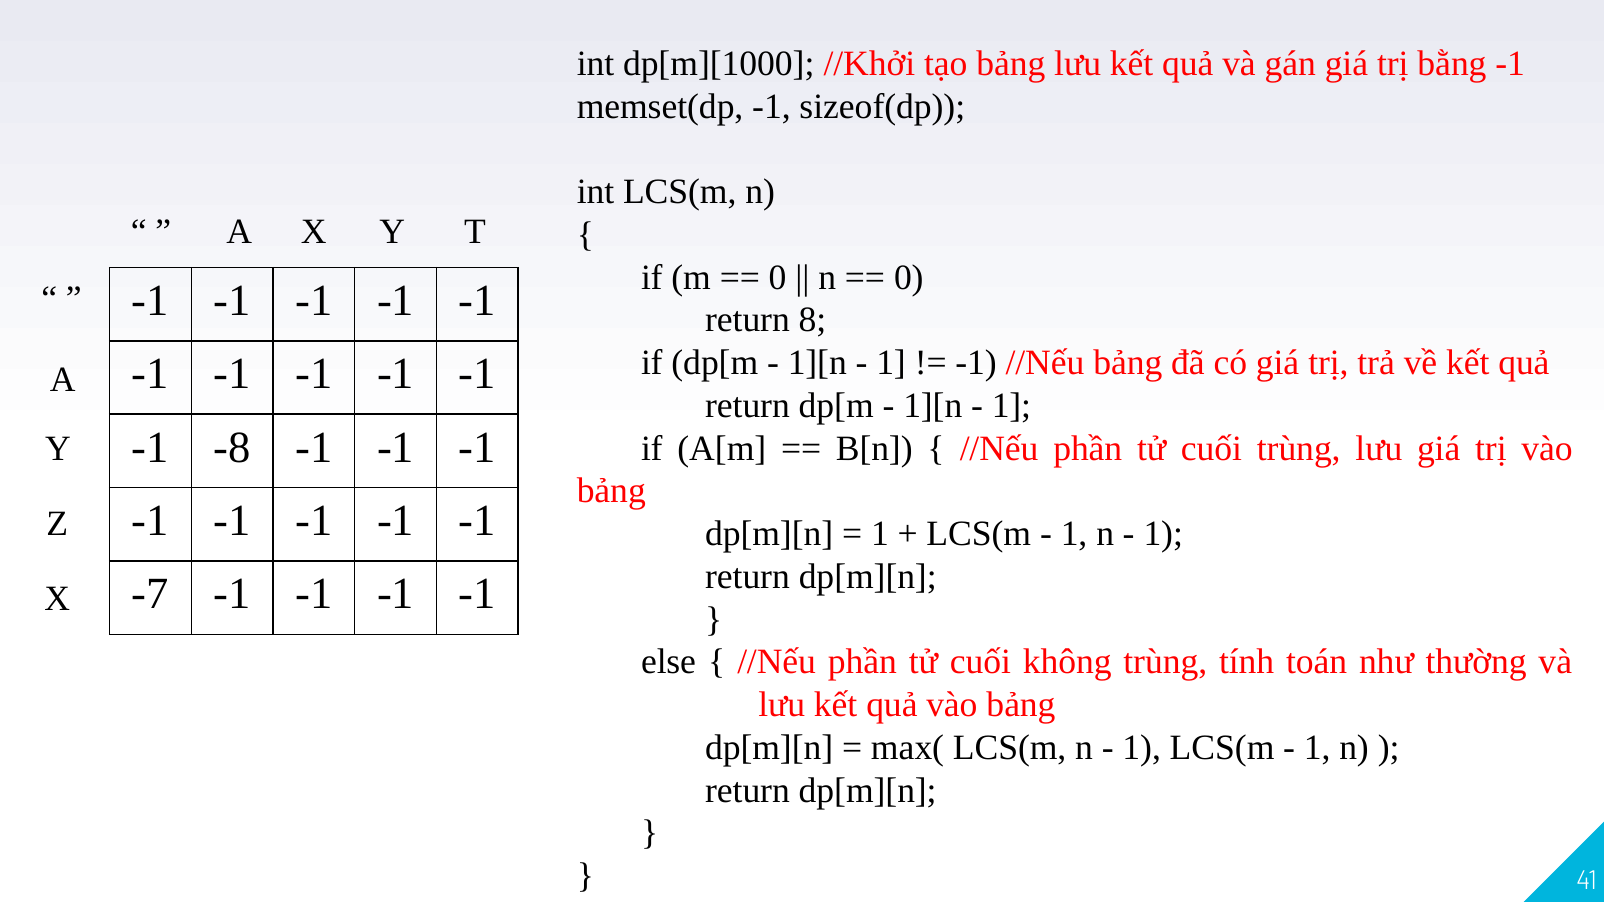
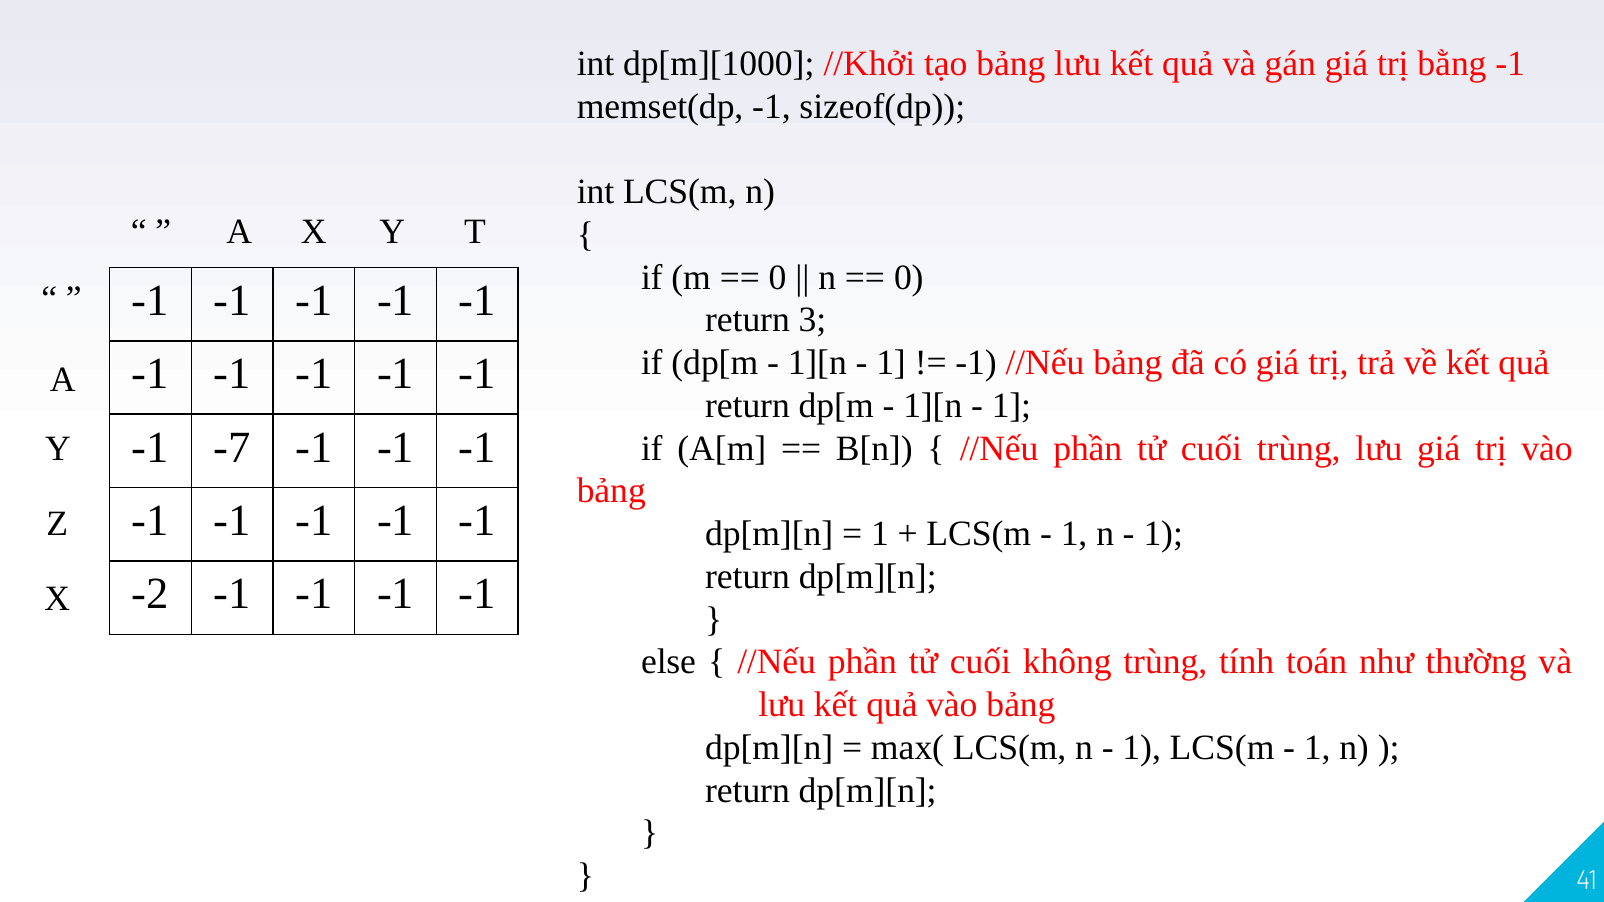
8: 8 -> 3 (812, 320)
-8: -8 -> -7 (232, 447)
-7: -7 -> -2 (150, 594)
